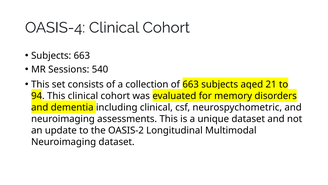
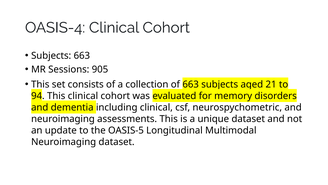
540: 540 -> 905 (100, 69)
OASIS-2: OASIS-2 -> OASIS-5 (126, 130)
